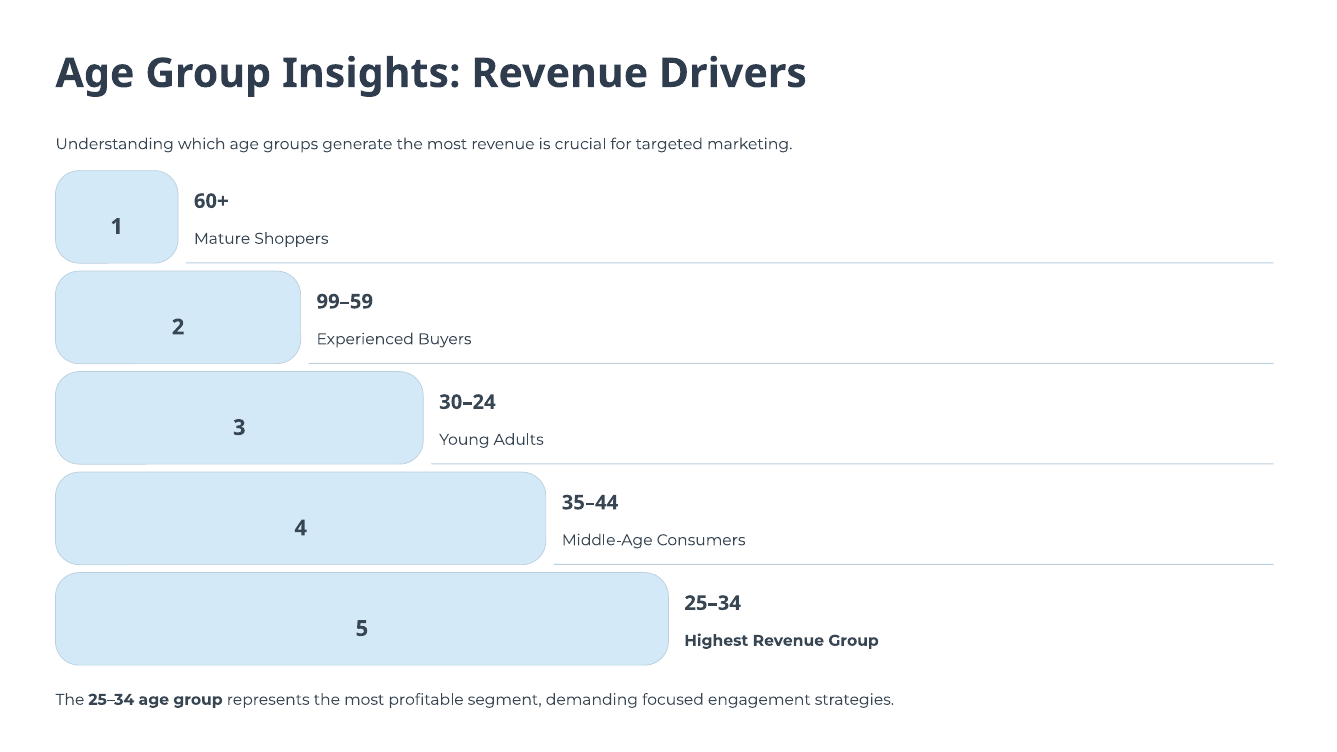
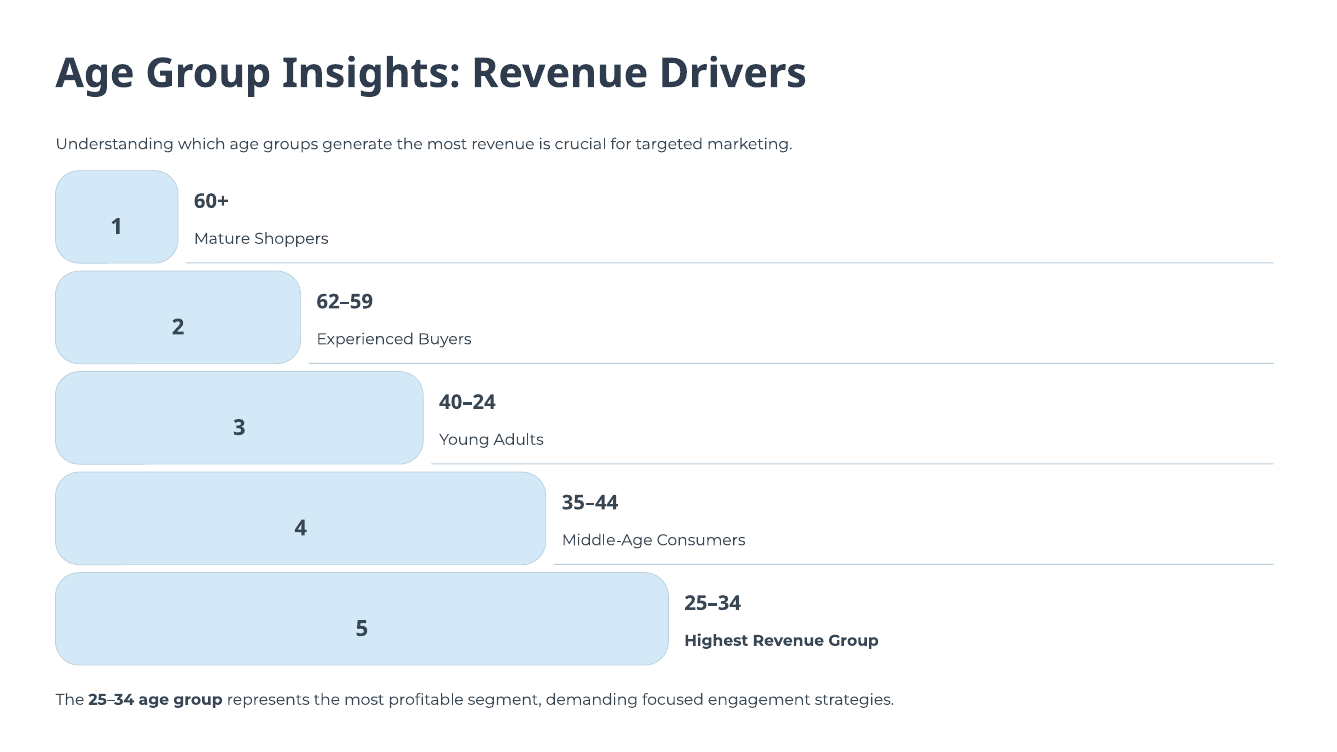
99–59: 99–59 -> 62–59 (345, 302)
30–24: 30–24 -> 40–24 (467, 402)
